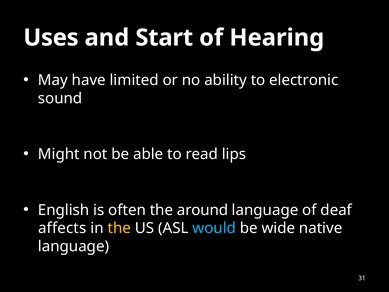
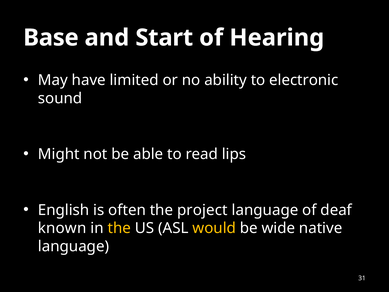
Uses: Uses -> Base (51, 38)
around: around -> project (202, 210)
affects: affects -> known (62, 228)
would colour: light blue -> yellow (214, 228)
